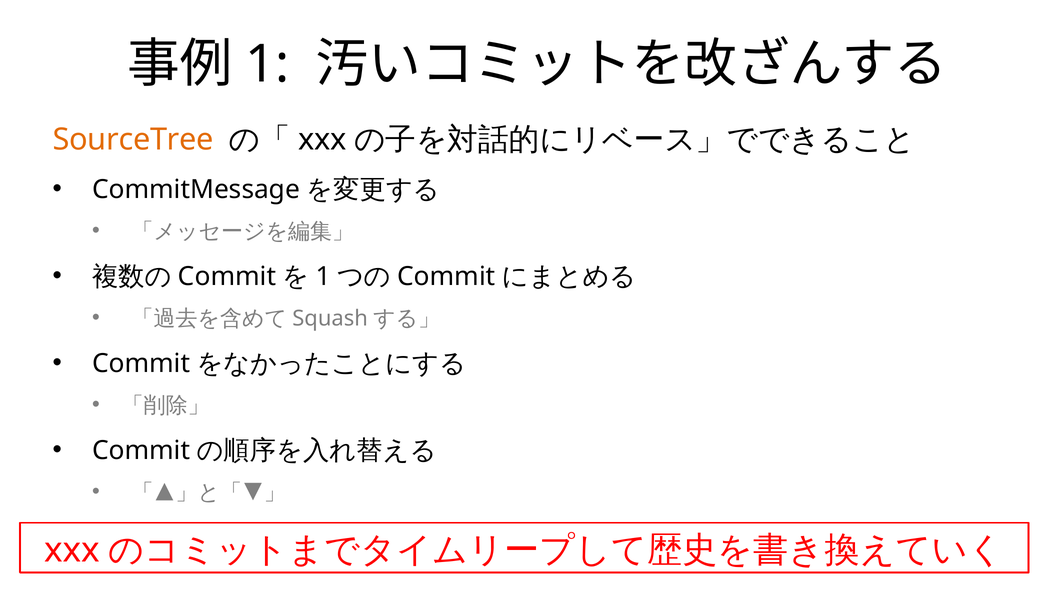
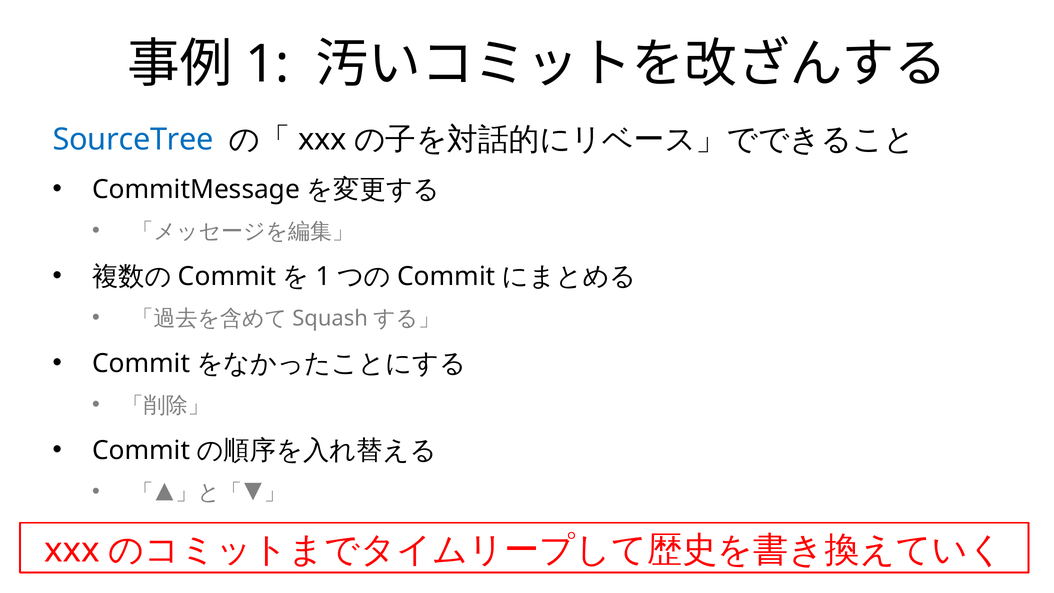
SourceTree colour: orange -> blue (133, 140)
